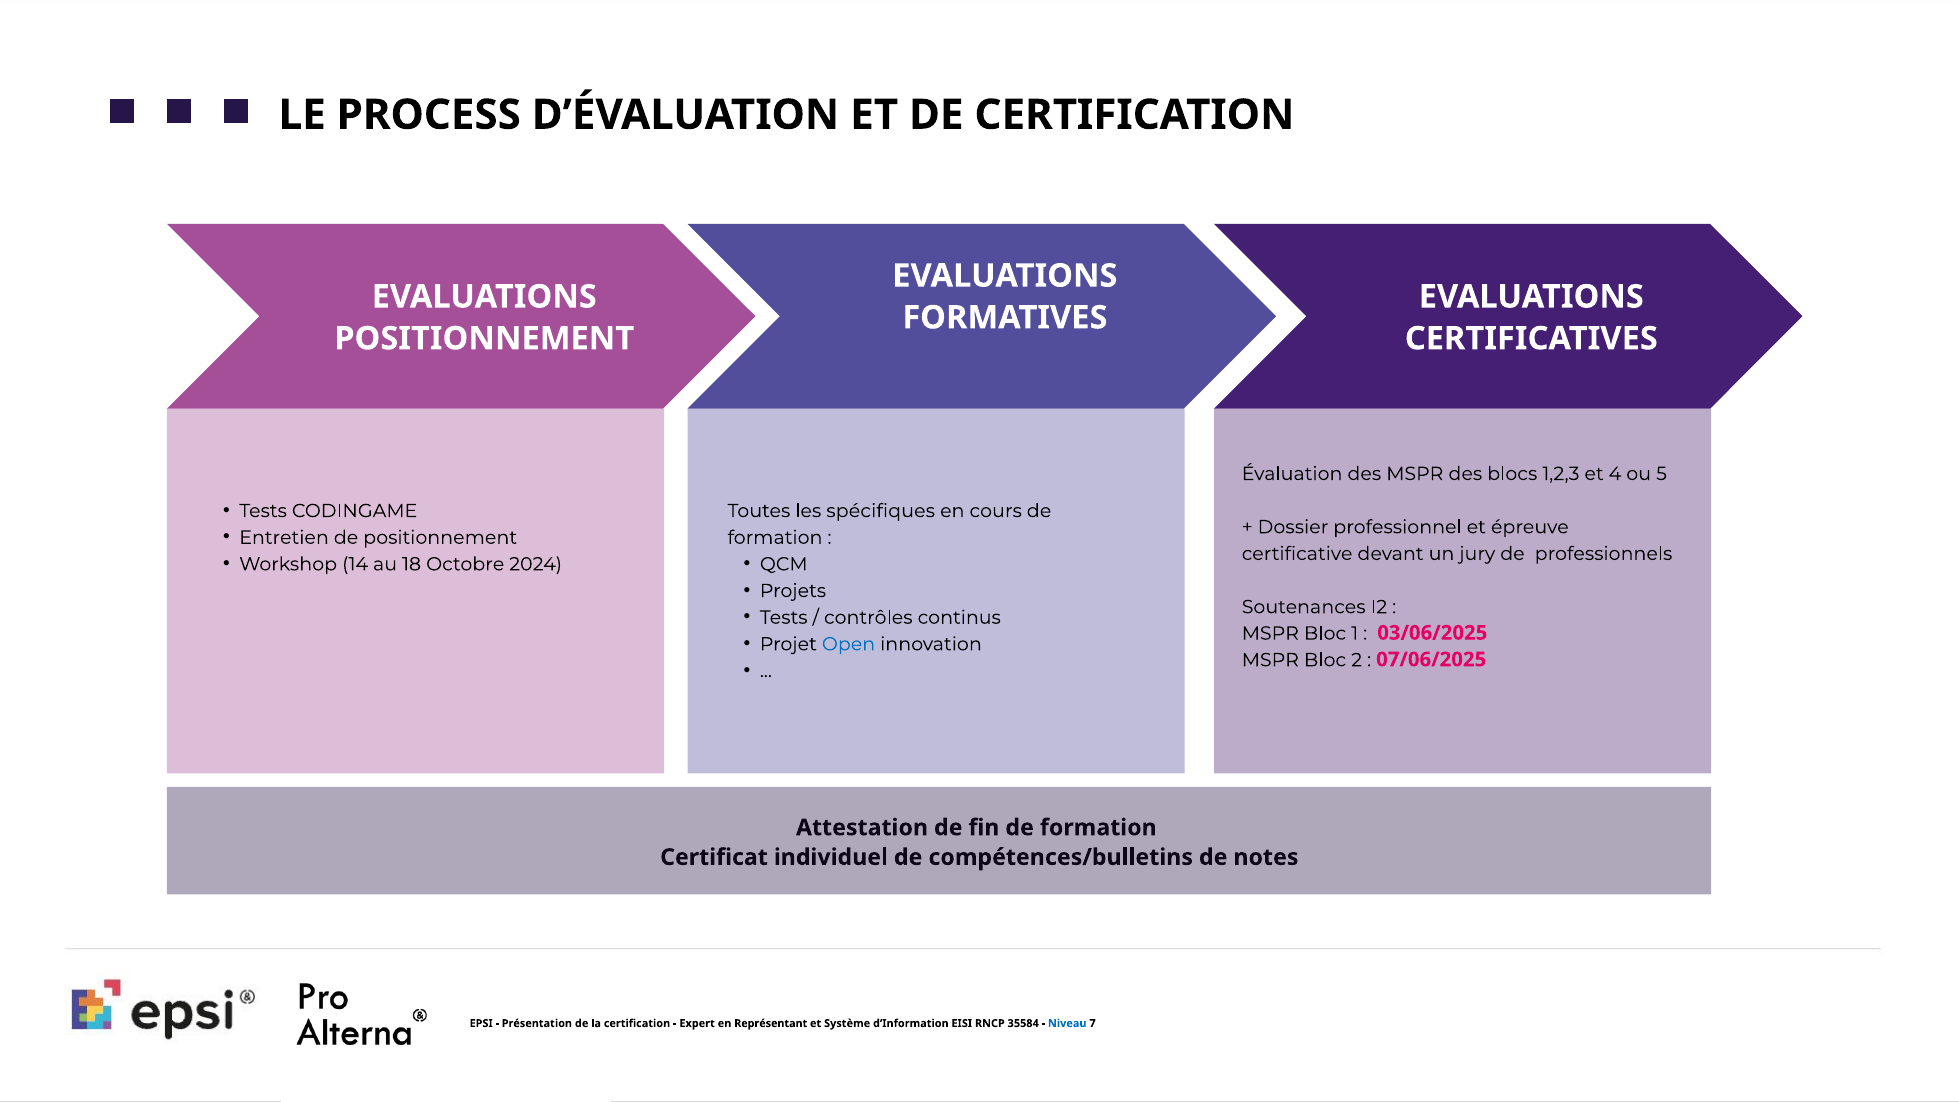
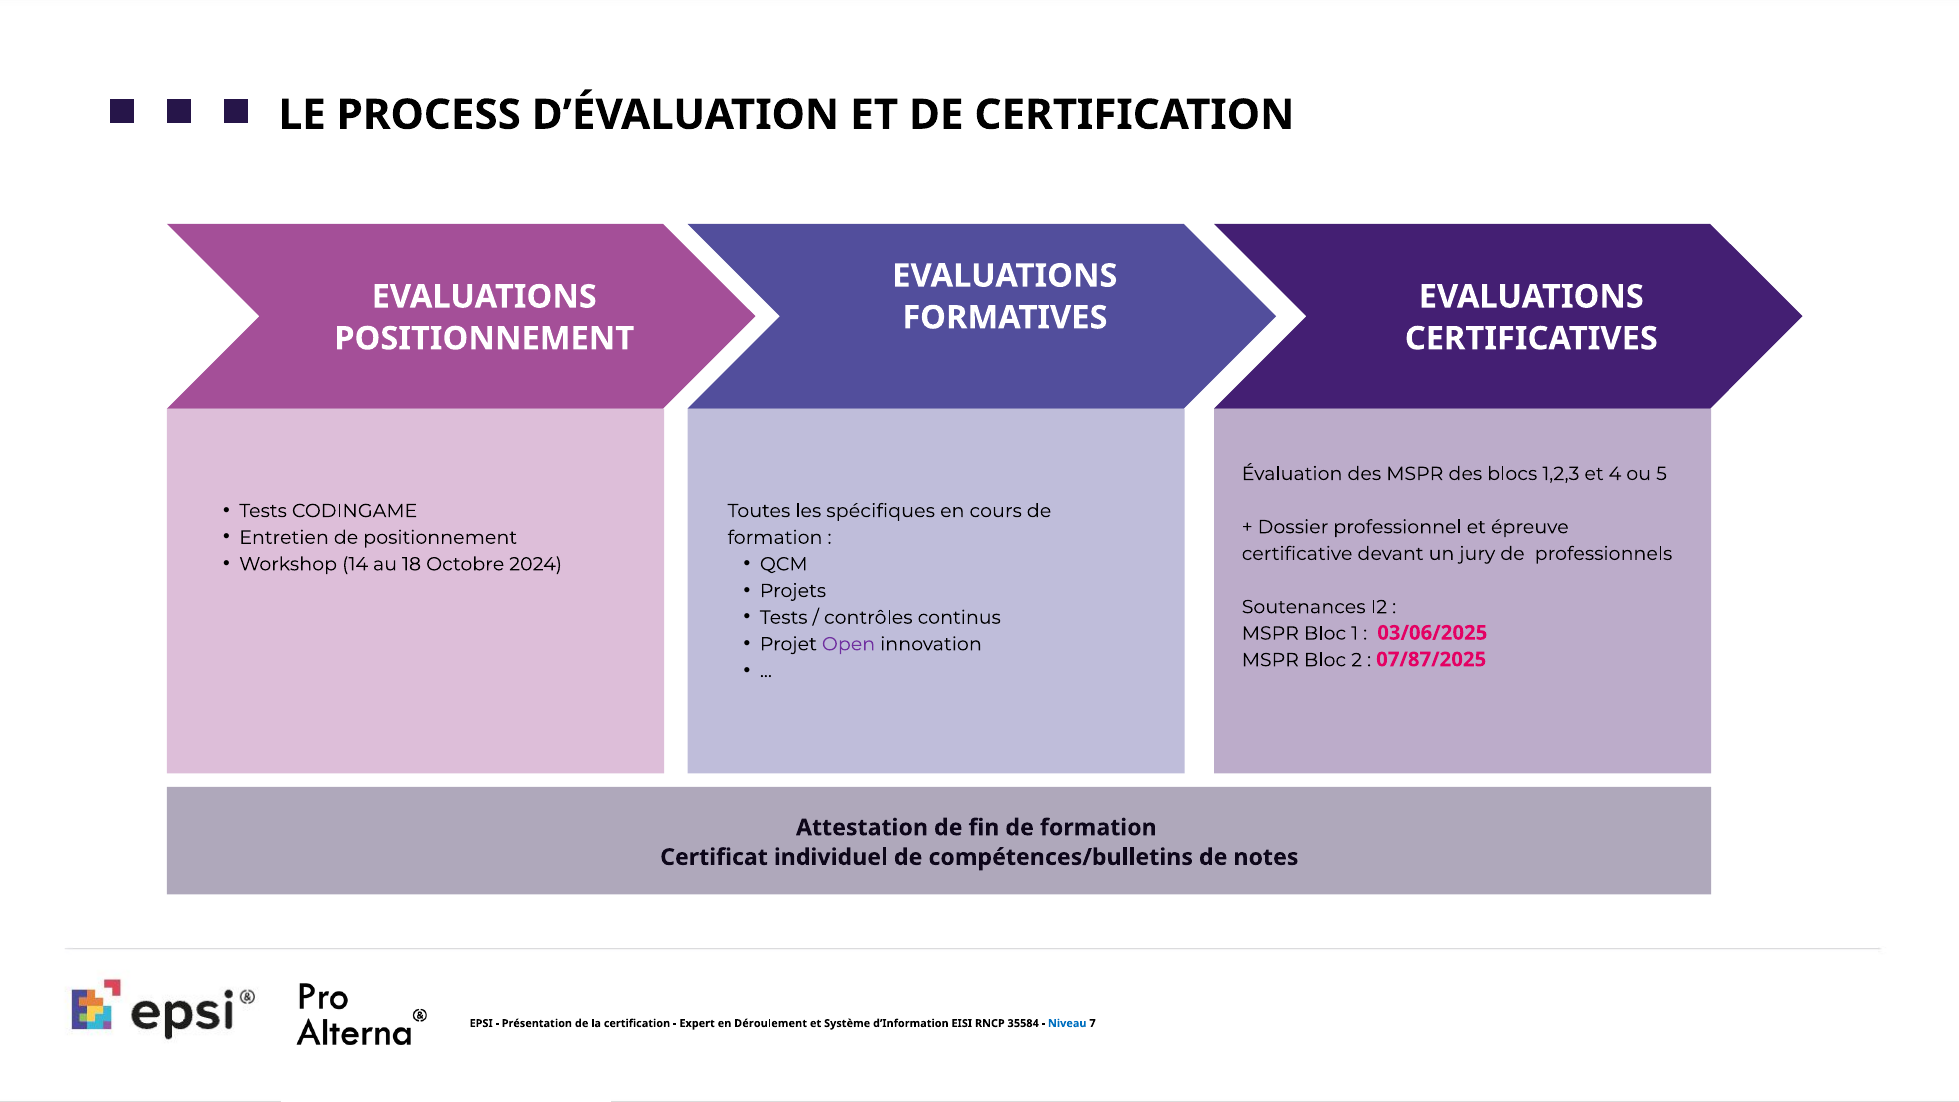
Open colour: blue -> purple (849, 644)
07/06/2025: 07/06/2025 -> 07/87/2025 (1431, 660)
Représentant: Représentant -> Déroulement (771, 1023)
